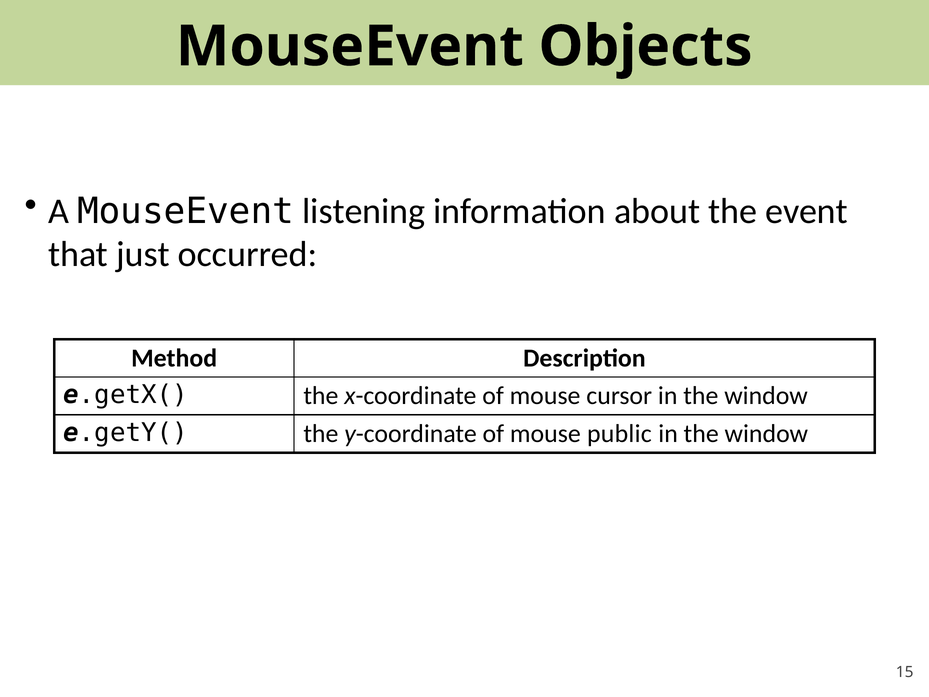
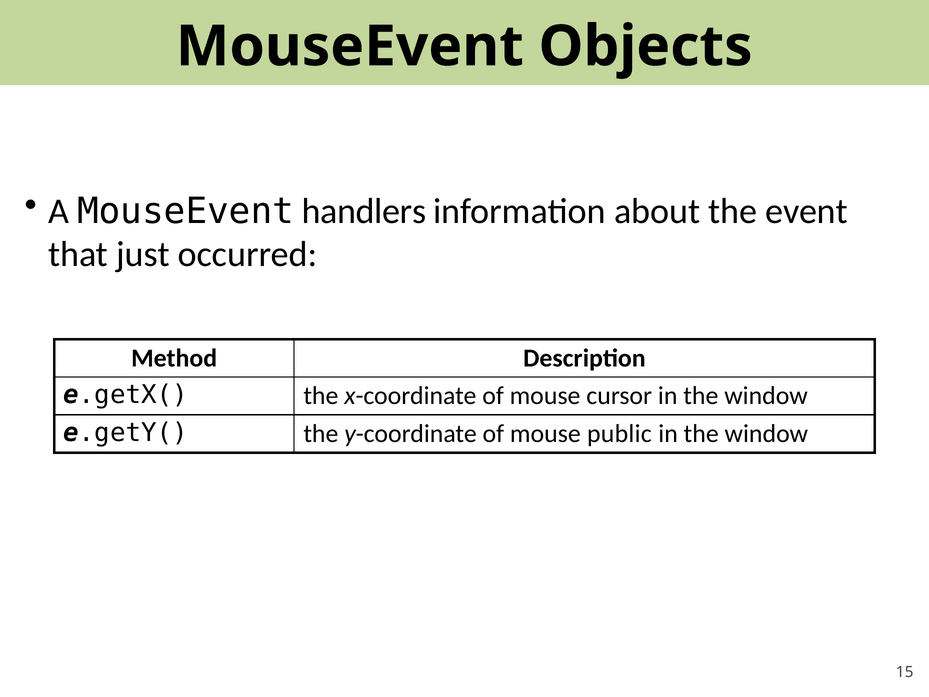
listening: listening -> handlers (364, 211)
